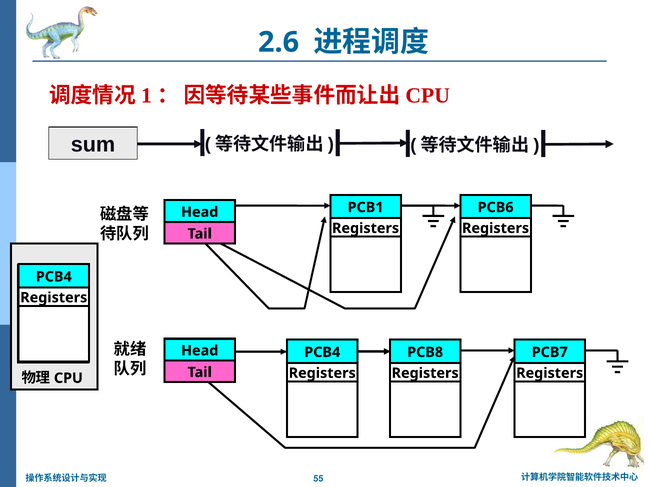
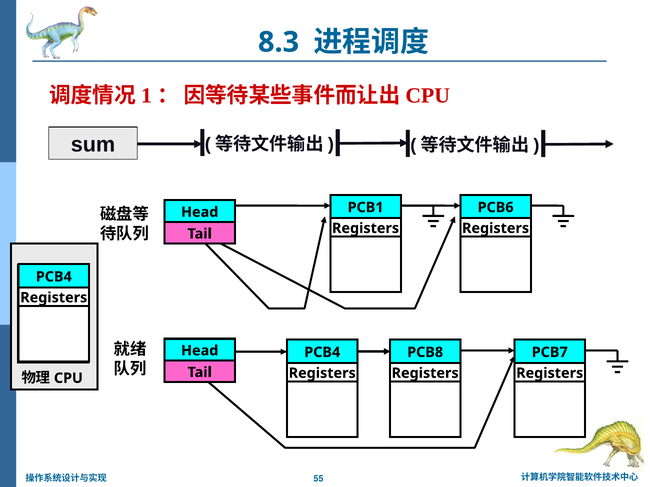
2.6: 2.6 -> 8.3 (279, 42)
